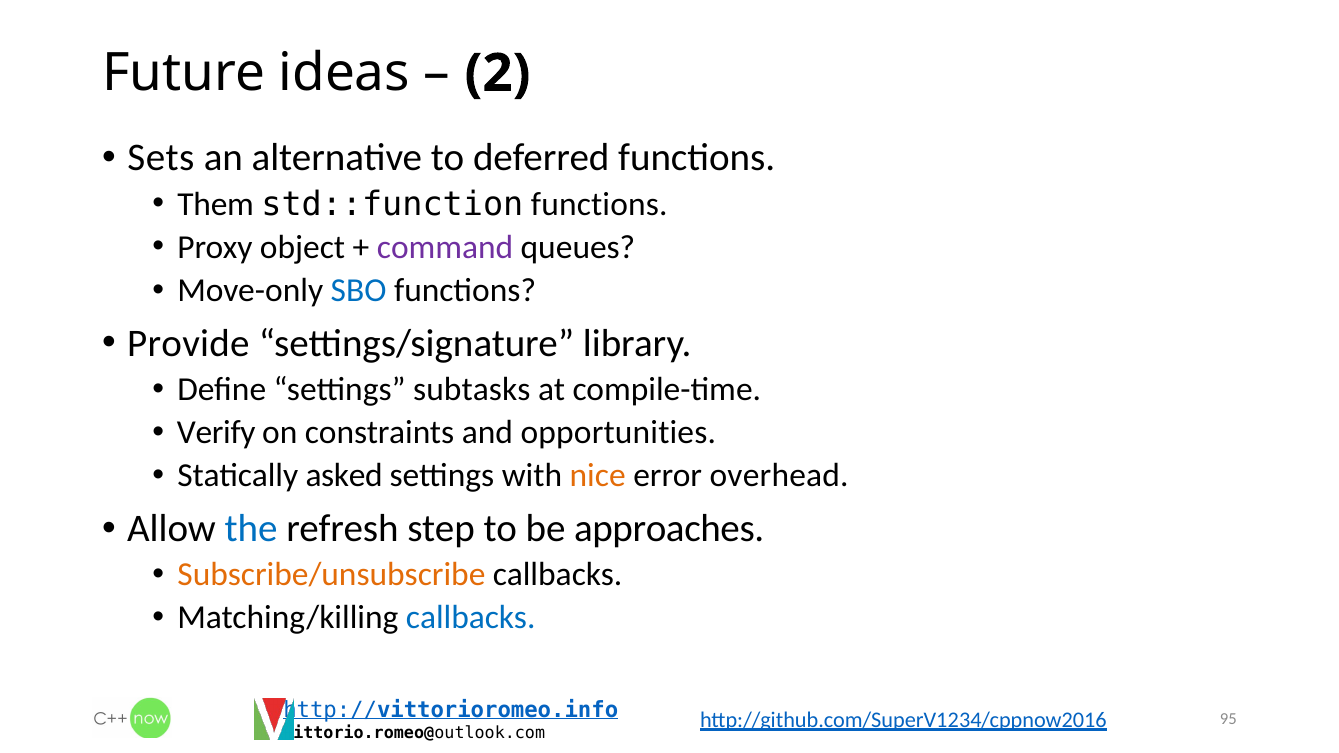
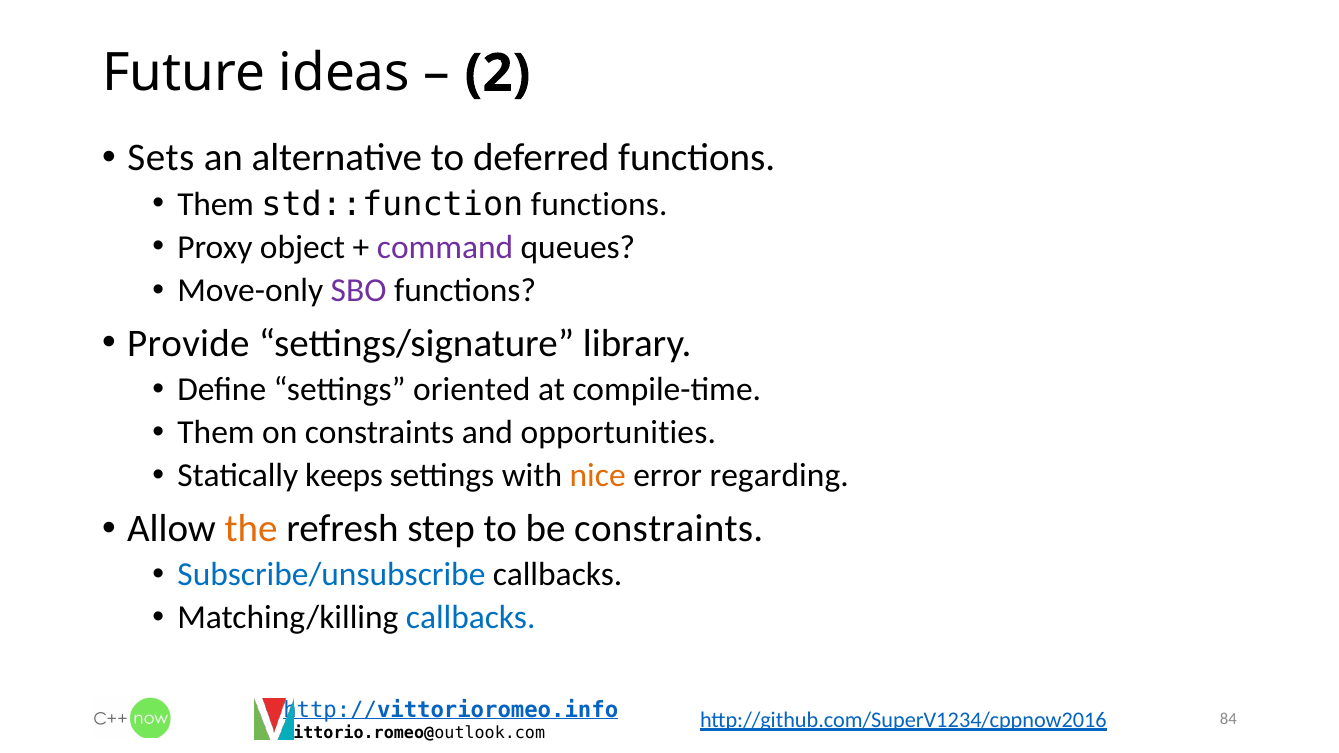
SBO colour: blue -> purple (359, 290)
subtasks: subtasks -> oriented (472, 390)
Verify: Verify -> Them (216, 433)
asked: asked -> keeps (344, 476)
overhead: overhead -> regarding (779, 476)
the colour: blue -> orange (251, 529)
be approaches: approaches -> constraints (669, 529)
Subscribe/unsubscribe colour: orange -> blue (331, 575)
95: 95 -> 84 (1228, 719)
